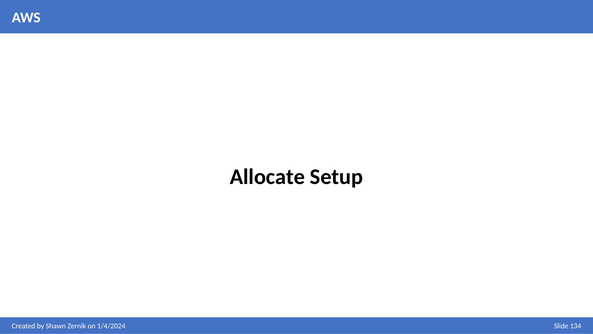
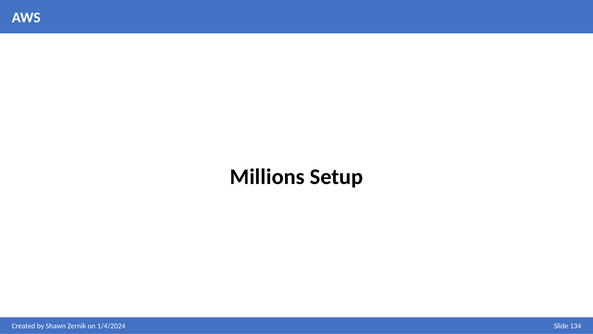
Allocate: Allocate -> Millions (267, 177)
